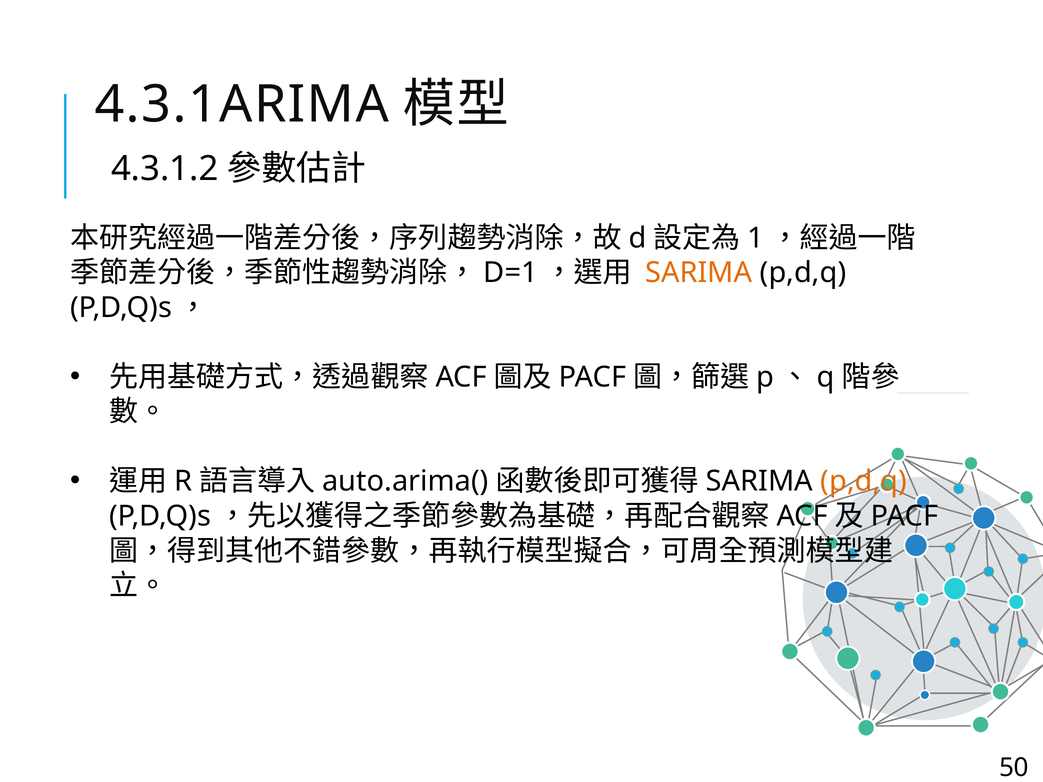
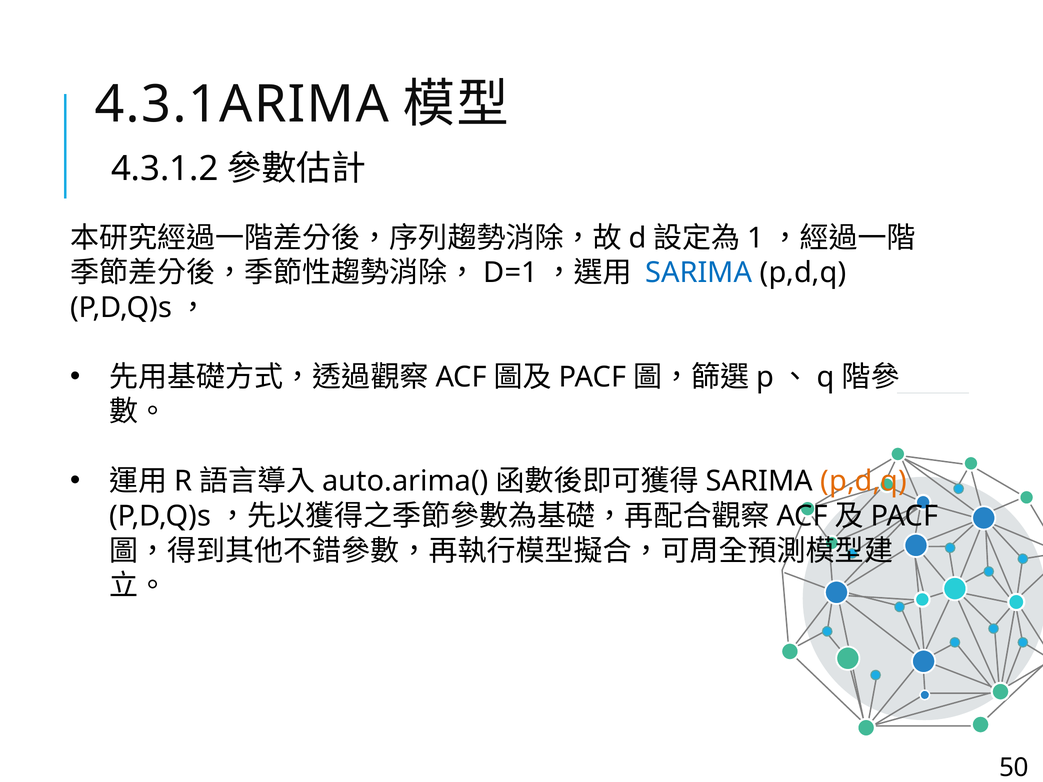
SARIMA colour: orange -> blue (699, 273)
